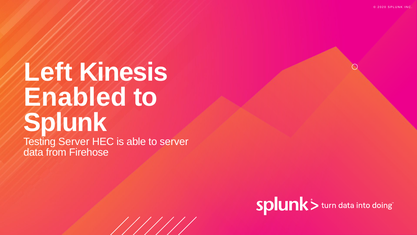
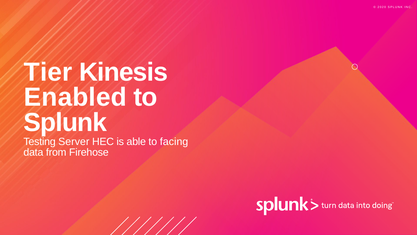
Left: Left -> Tier (48, 72)
to server: server -> facing (174, 142)
